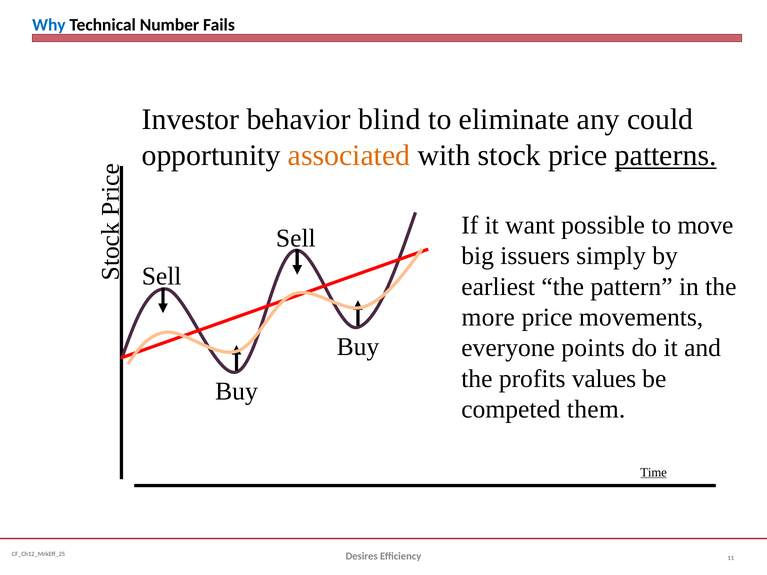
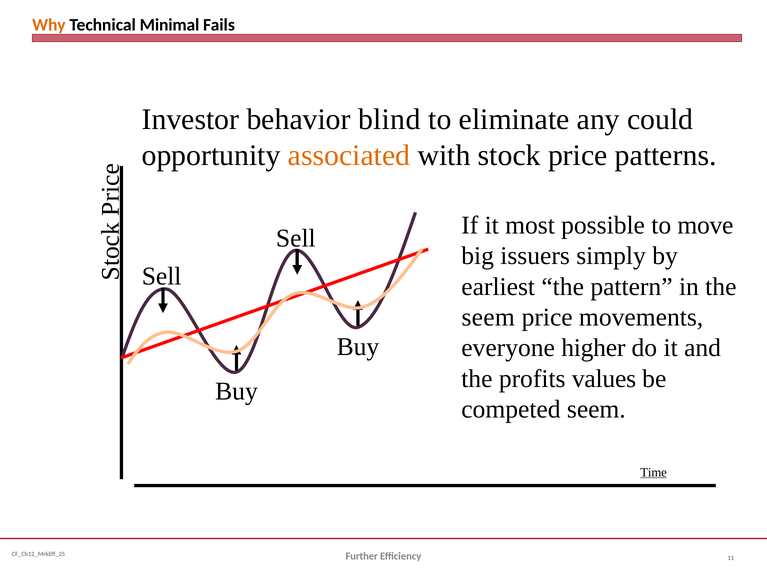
Why colour: blue -> orange (49, 25)
Number: Number -> Minimal (170, 25)
patterns underline: present -> none (666, 155)
want: want -> most (530, 225)
more: more -> seem (488, 317)
points: points -> higher (593, 348)
competed them: them -> seem (596, 409)
Desires: Desires -> Further (362, 556)
